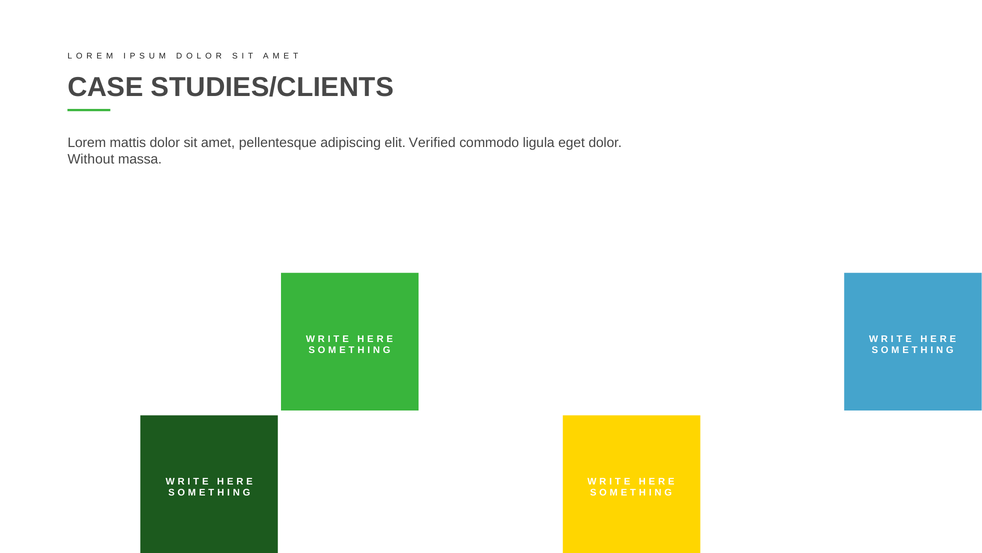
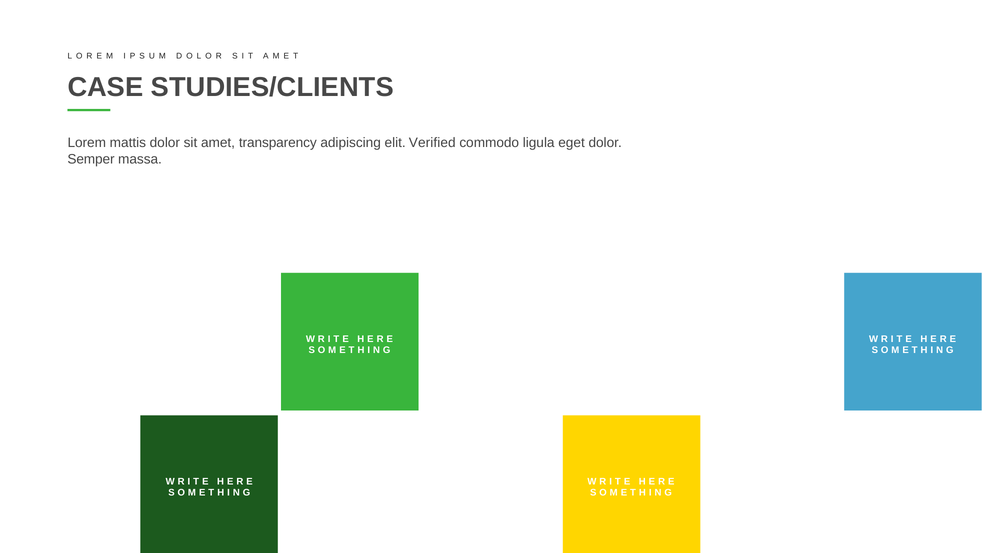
pellentesque: pellentesque -> transparency (278, 143)
Without: Without -> Semper (91, 159)
